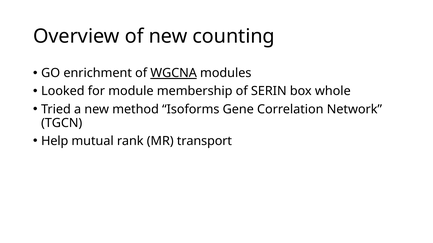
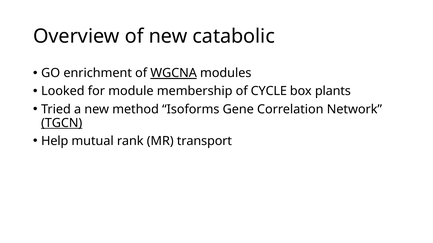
counting: counting -> catabolic (234, 36)
SERIN: SERIN -> CYCLE (269, 91)
whole: whole -> plants (333, 91)
TGCN underline: none -> present (62, 123)
